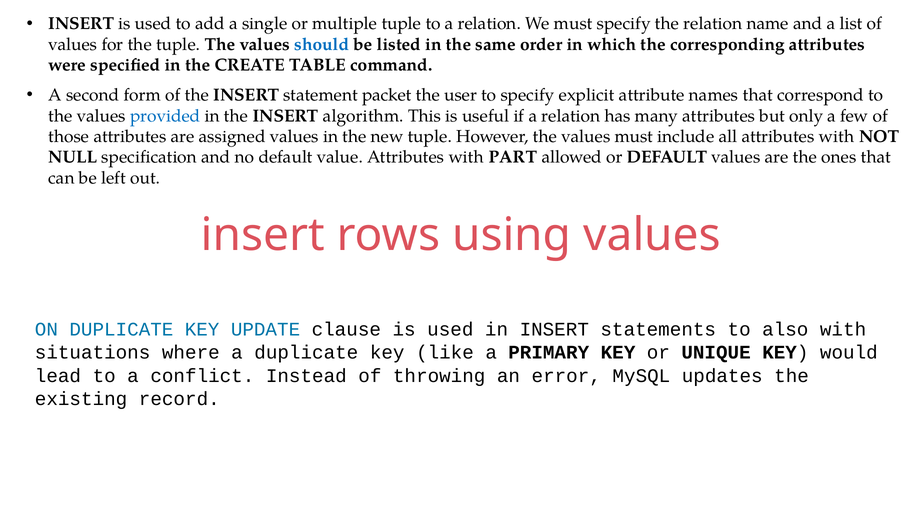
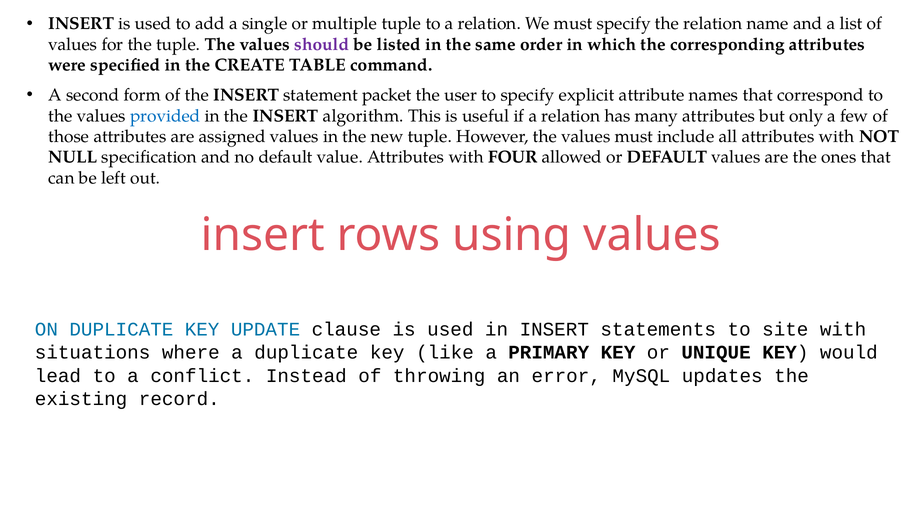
should colour: blue -> purple (322, 45)
PART: PART -> FOUR (513, 157)
also: also -> site (785, 330)
